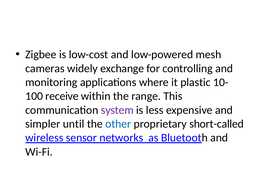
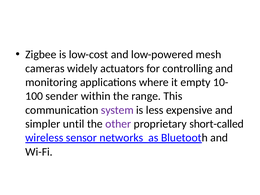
exchange: exchange -> actuators (122, 68)
plastic: plastic -> empty (196, 82)
receive: receive -> sender (62, 96)
other colour: blue -> purple (118, 124)
